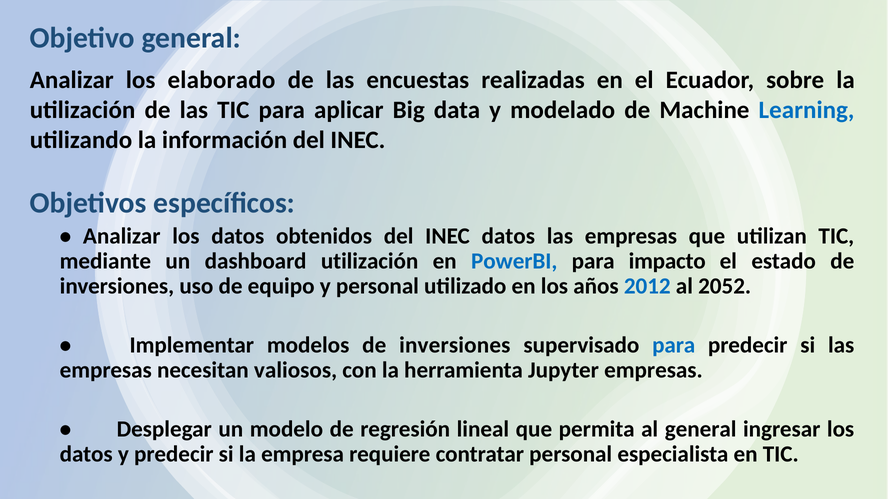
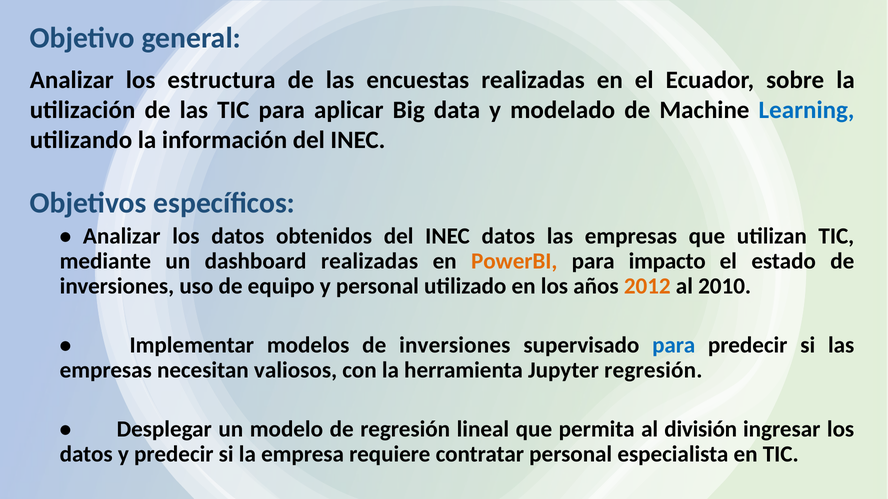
elaborado: elaborado -> estructura (222, 80)
dashboard utilización: utilización -> realizadas (369, 261)
PowerBI colour: blue -> orange (514, 261)
2012 colour: blue -> orange (647, 286)
2052: 2052 -> 2010 (725, 286)
Jupyter empresas: empresas -> regresión (653, 370)
al general: general -> división (701, 429)
